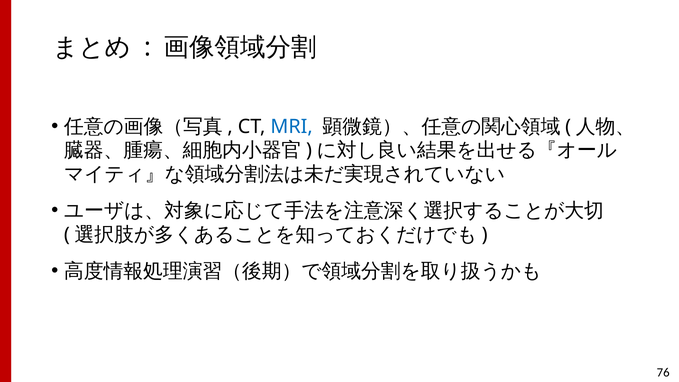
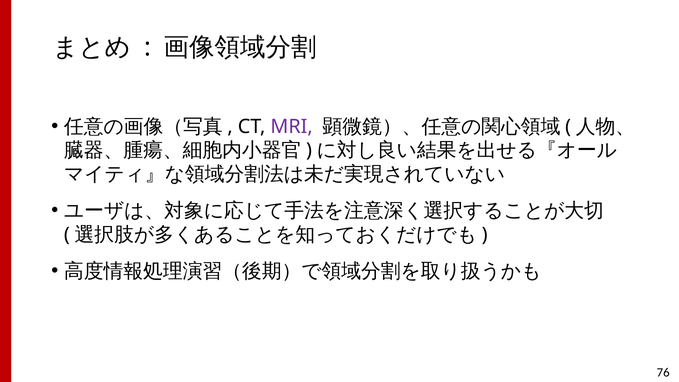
MRI colour: blue -> purple (292, 127)
